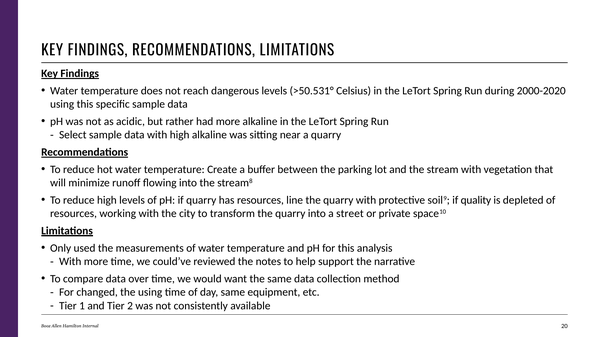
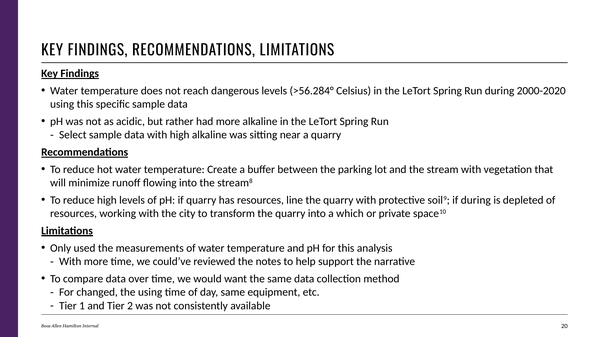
>50.531°: >50.531° -> >56.284° (312, 91)
if quality: quality -> during (476, 200)
street: street -> which (350, 214)
